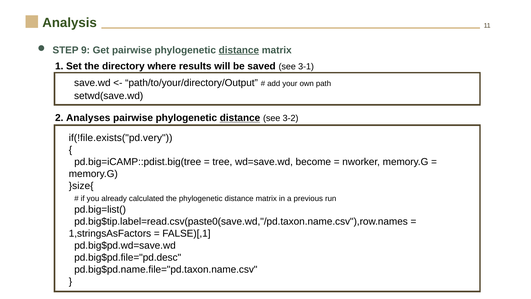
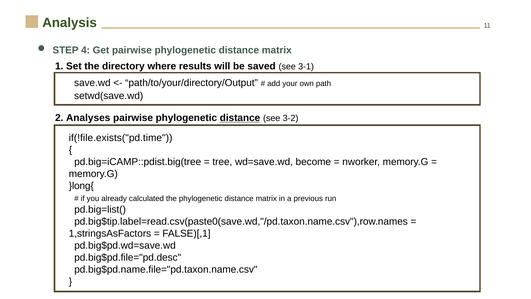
9: 9 -> 4 (86, 50)
distance underline: present -> none (239, 50)
if(!file.exists("pd.very: if(!file.exists("pd.very -> if(!file.exists("pd.time (121, 138)
}size{: }size{ -> }long{ (81, 186)
